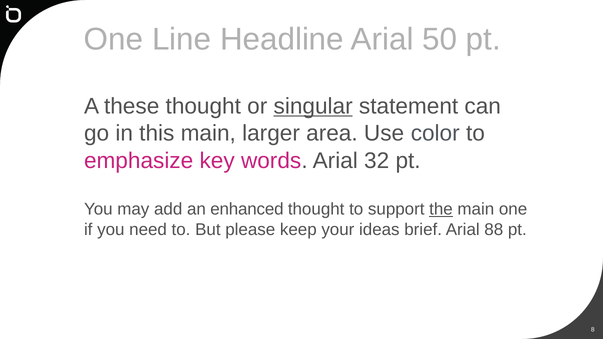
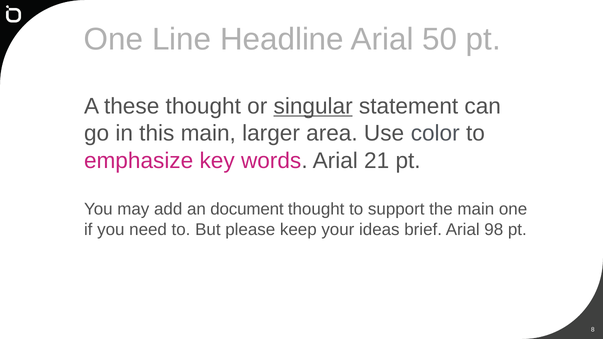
32: 32 -> 21 (377, 161)
enhanced: enhanced -> document (247, 209)
the underline: present -> none (441, 209)
88: 88 -> 98 (494, 230)
